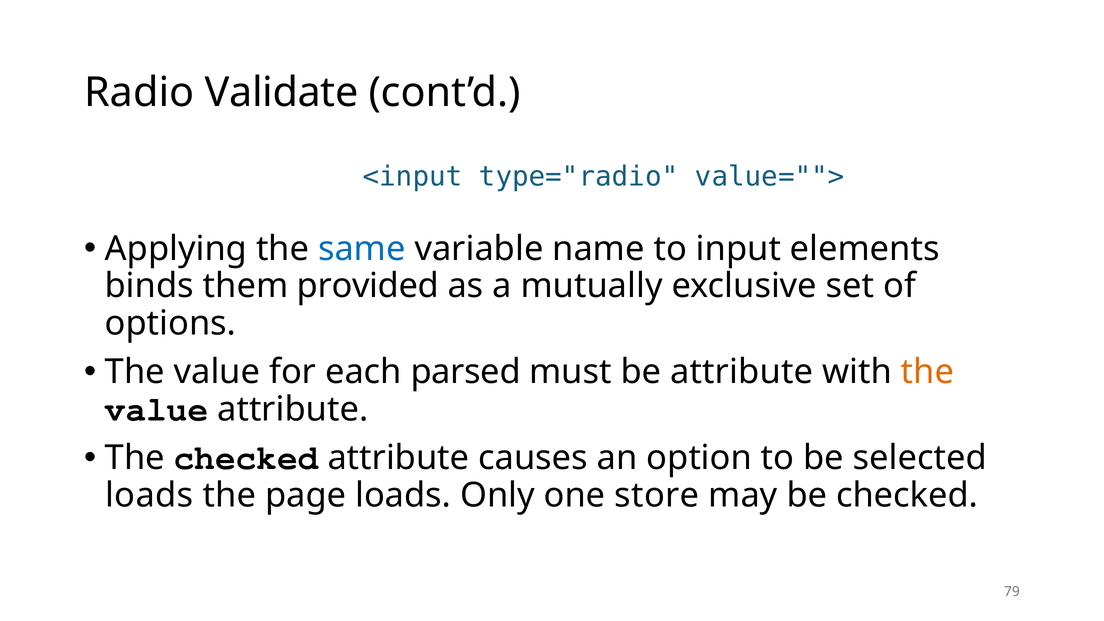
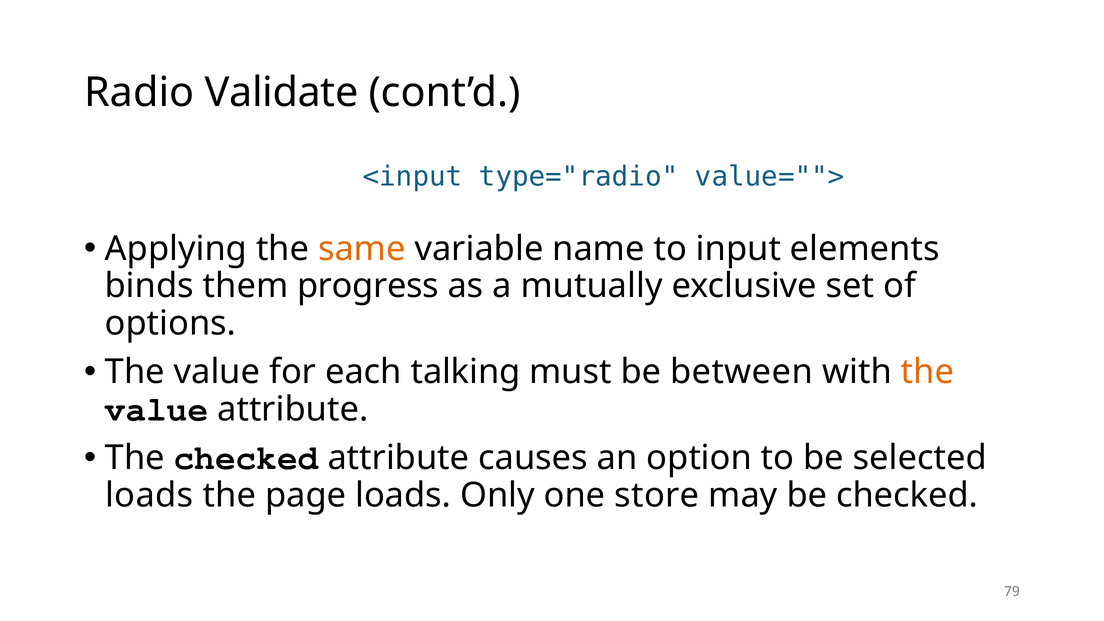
same colour: blue -> orange (362, 249)
provided: provided -> progress (368, 286)
parsed: parsed -> talking (466, 372)
be attribute: attribute -> between (742, 372)
